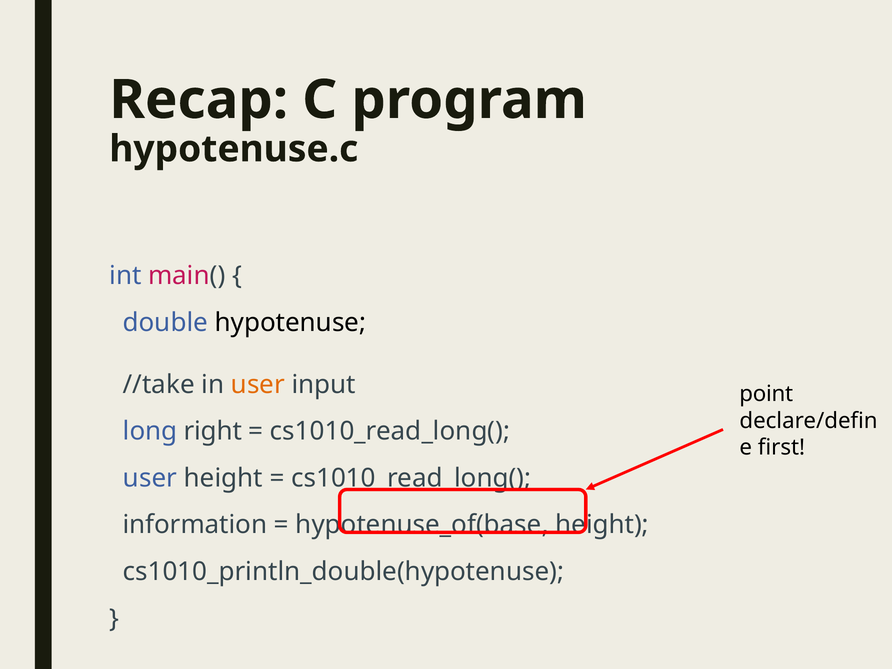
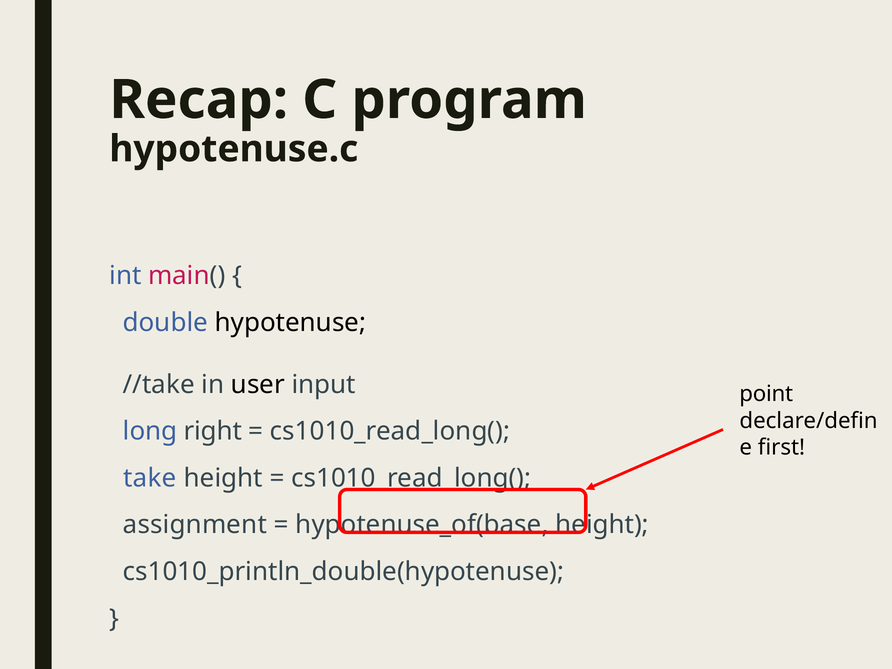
user colour: orange -> black (258, 384)
user: user -> take (150, 478)
information: information -> assignment (195, 525)
